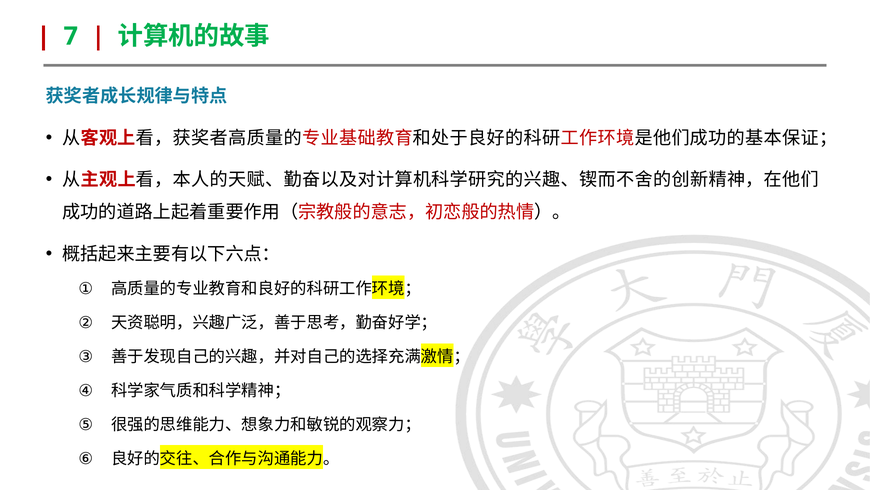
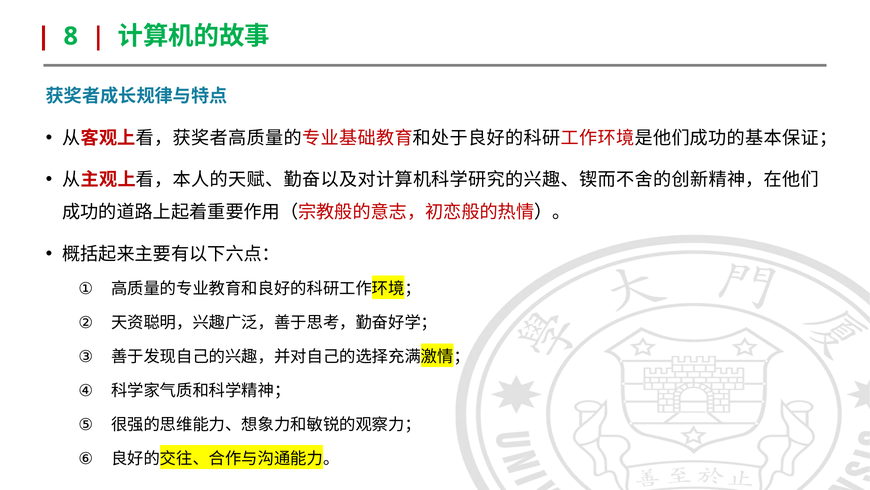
7: 7 -> 8 (71, 36)
